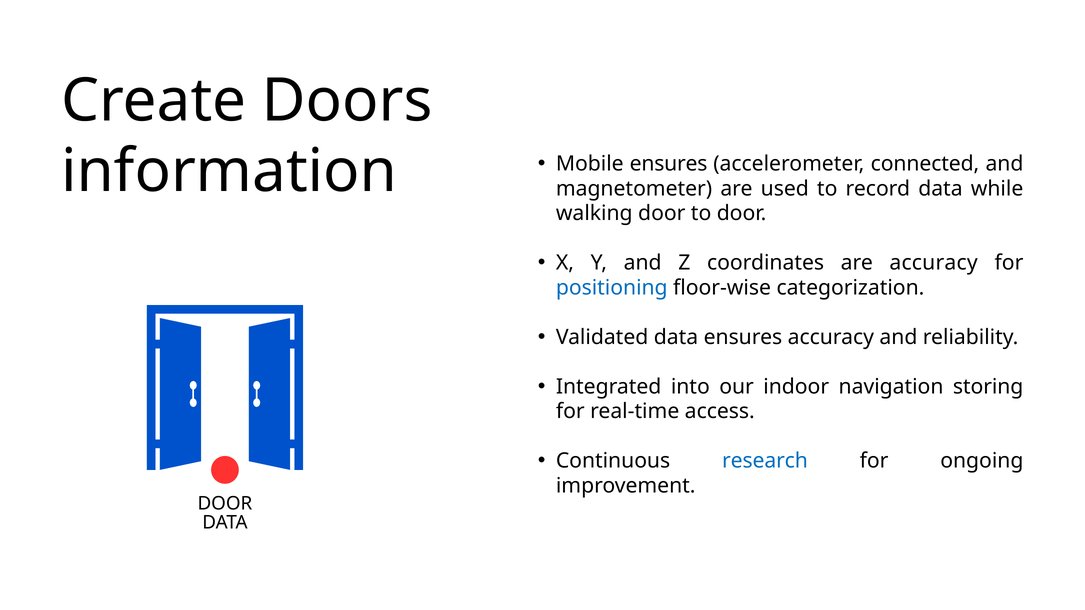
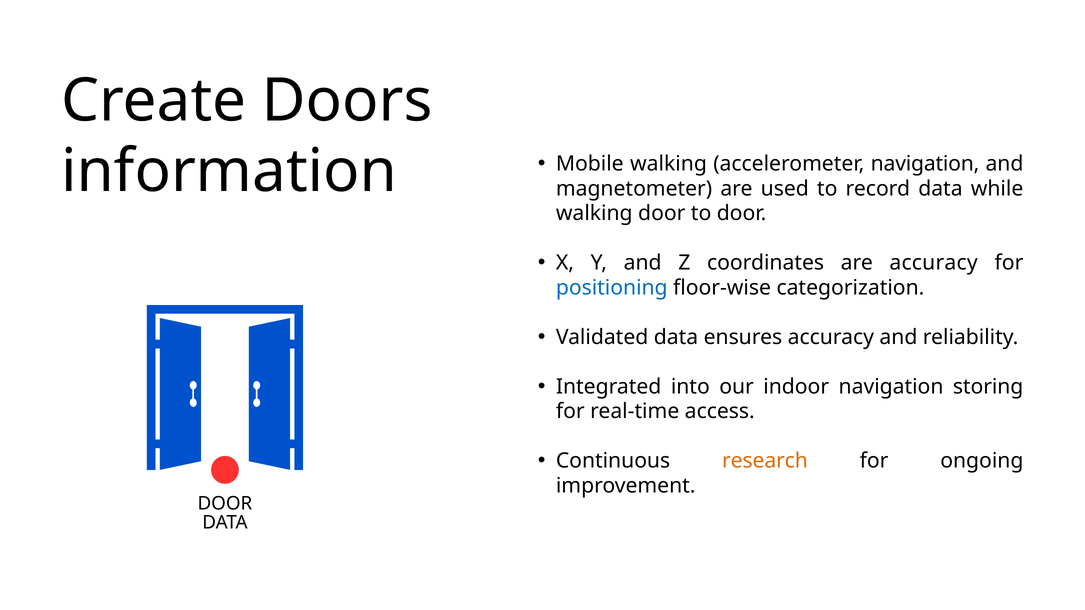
Mobile ensures: ensures -> walking (668, 164)
accelerometer connected: connected -> navigation (925, 164)
research colour: blue -> orange (765, 461)
